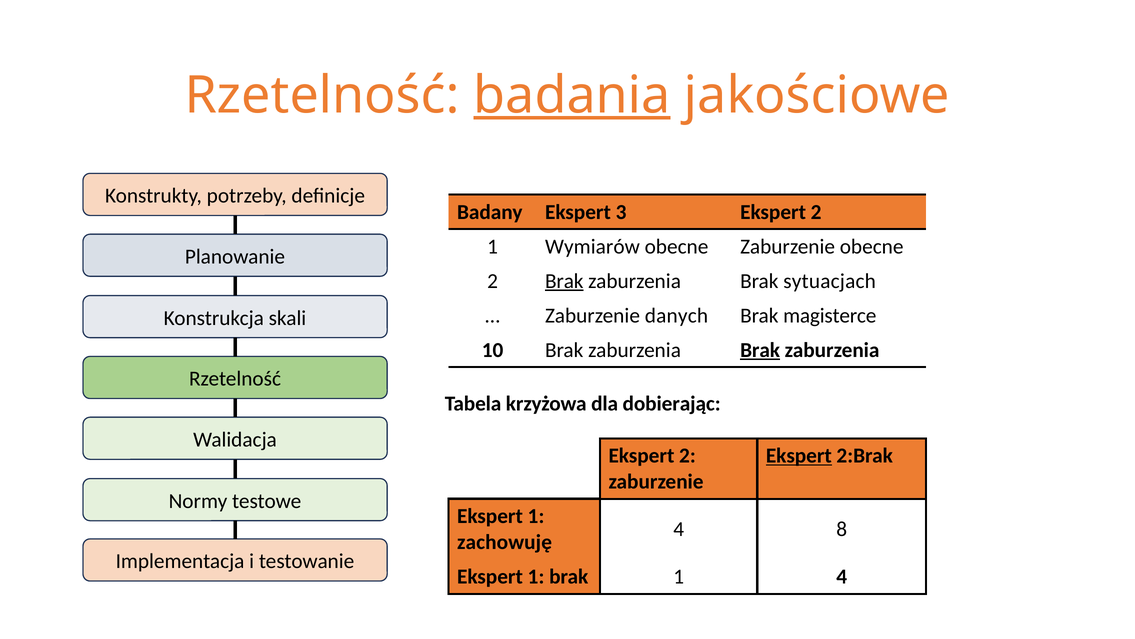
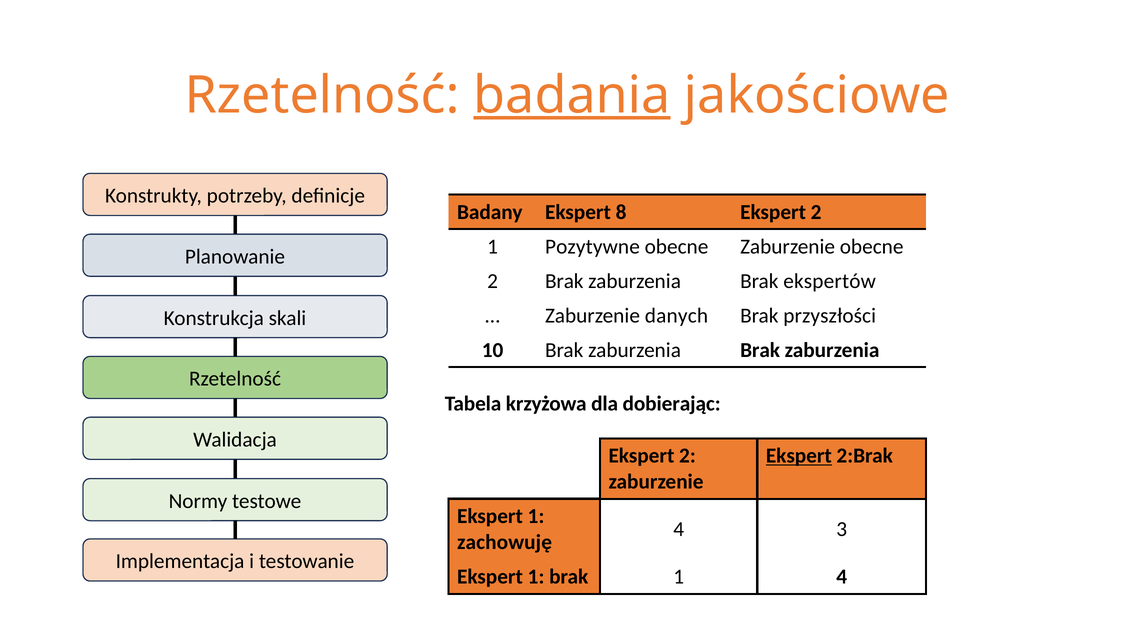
3: 3 -> 8 (621, 212)
Wymiarów: Wymiarów -> Pozytywne (592, 246)
Brak underline: present -> none (564, 281)
sytuacjach: sytuacjach -> ekspertów (830, 281)
magisterce: magisterce -> przyszłości (830, 315)
Brak underline: present -> none (760, 350)
8: 8 -> 3 (842, 529)
